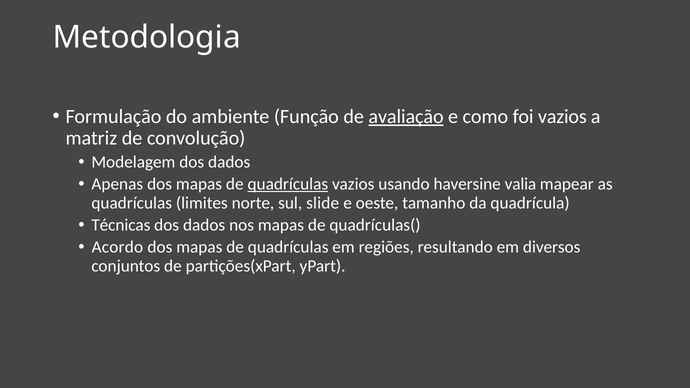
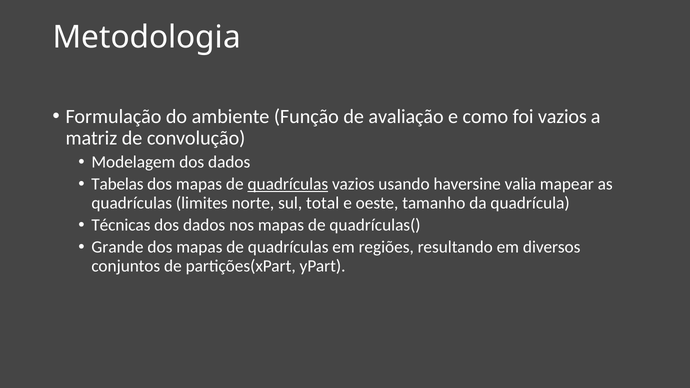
avaliação underline: present -> none (406, 117)
Apenas: Apenas -> Tabelas (117, 184)
slide: slide -> total (323, 203)
Acordo: Acordo -> Grande (117, 247)
